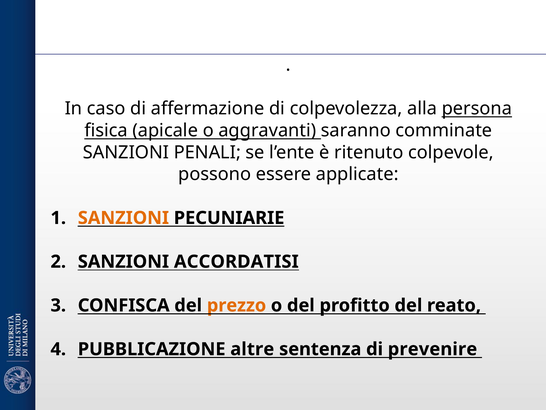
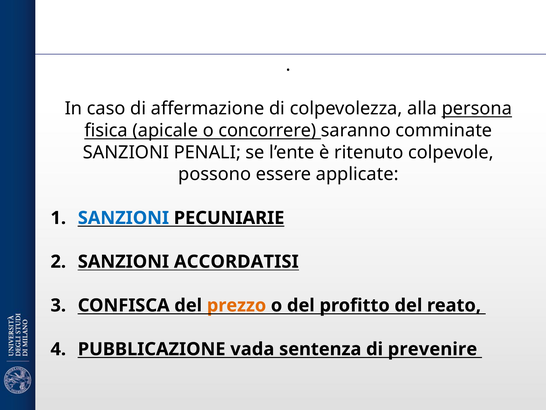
aggravanti: aggravanti -> concorrere (267, 130)
SANZIONI colour: orange -> blue (123, 218)
altre: altre -> vada (252, 349)
